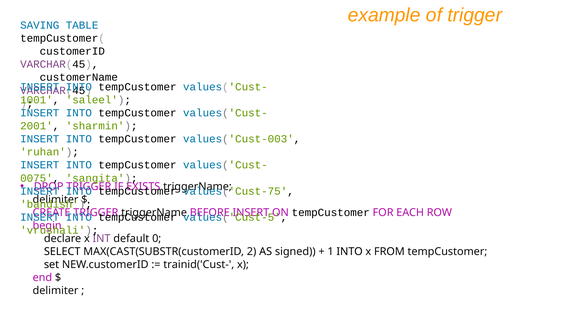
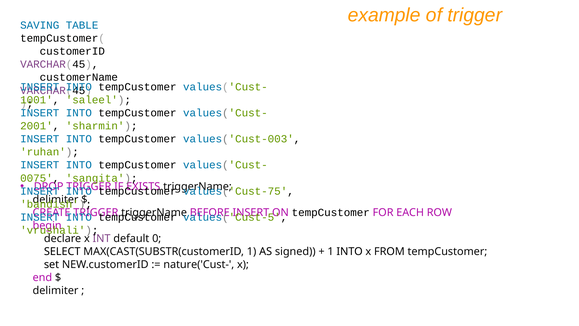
MAX(CAST(SUBSTR(customerID 2: 2 -> 1 (252, 251)
trainid('Cust-: trainid('Cust- -> nature('Cust- (199, 264)
